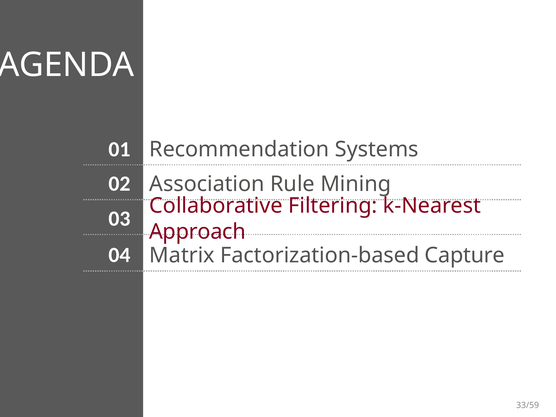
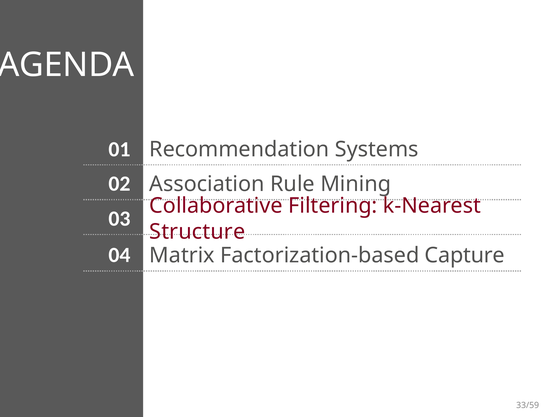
Approach: Approach -> Structure (197, 232)
